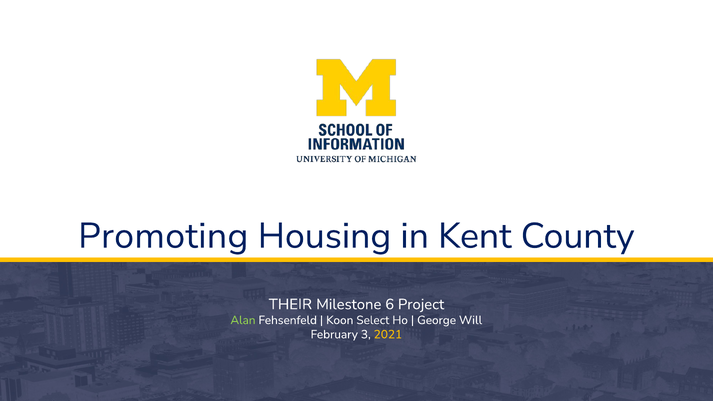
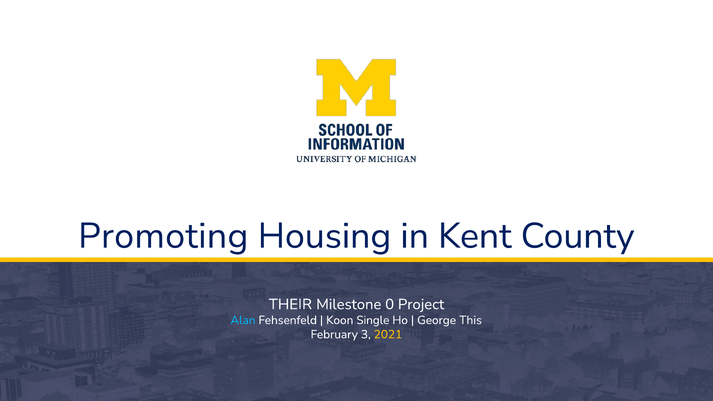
6: 6 -> 0 (390, 304)
Alan colour: light green -> light blue (243, 320)
Select: Select -> Single (373, 320)
Will: Will -> This (471, 320)
